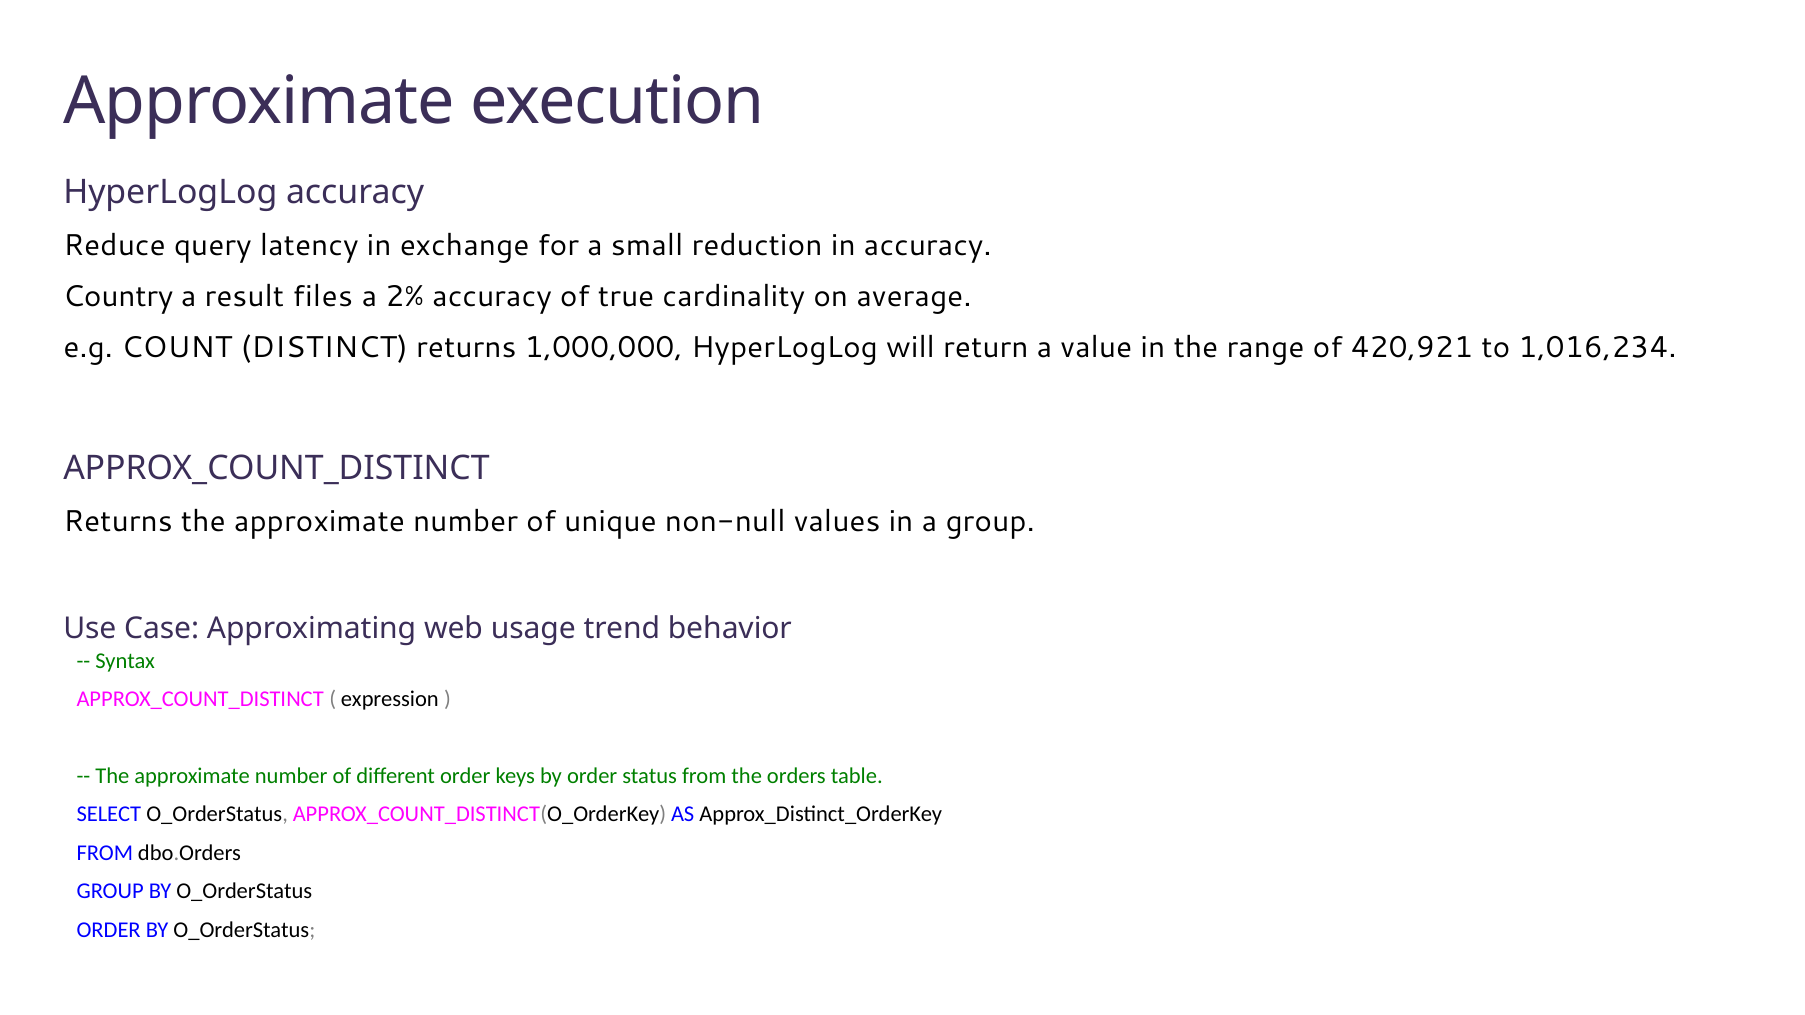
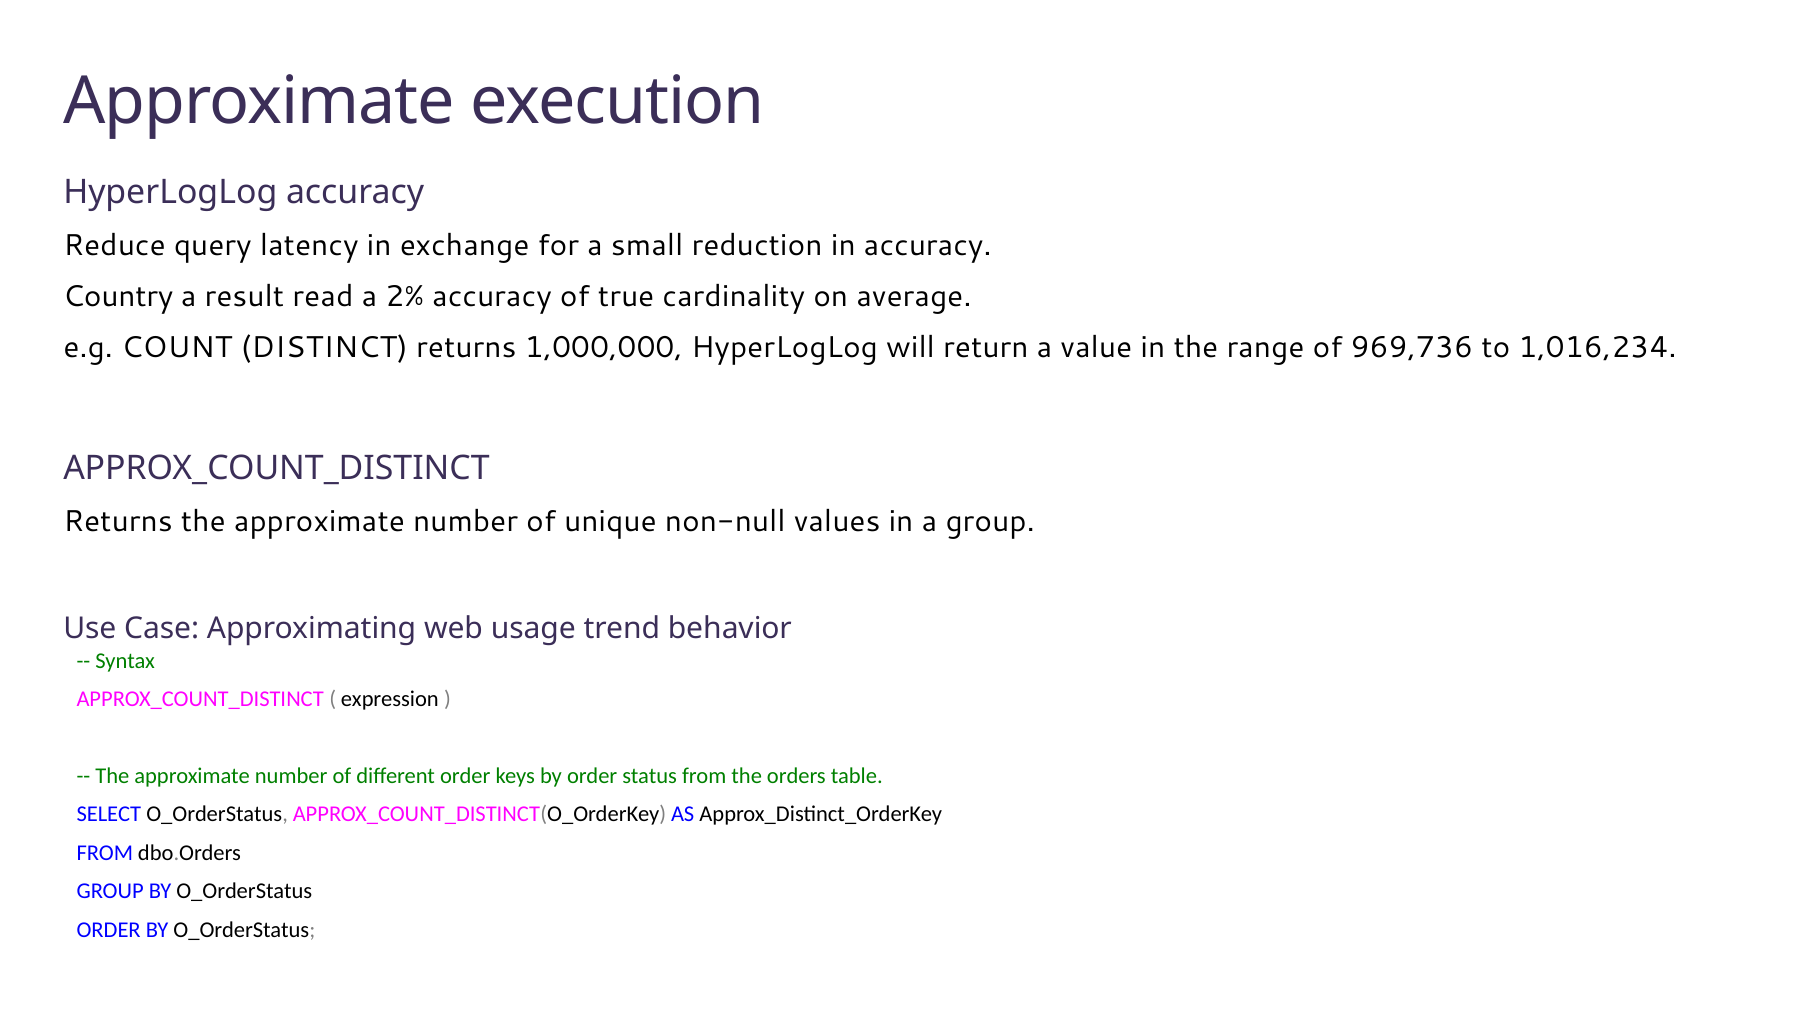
files: files -> read (323, 297)
420,921: 420,921 -> 969,736 (1412, 348)
